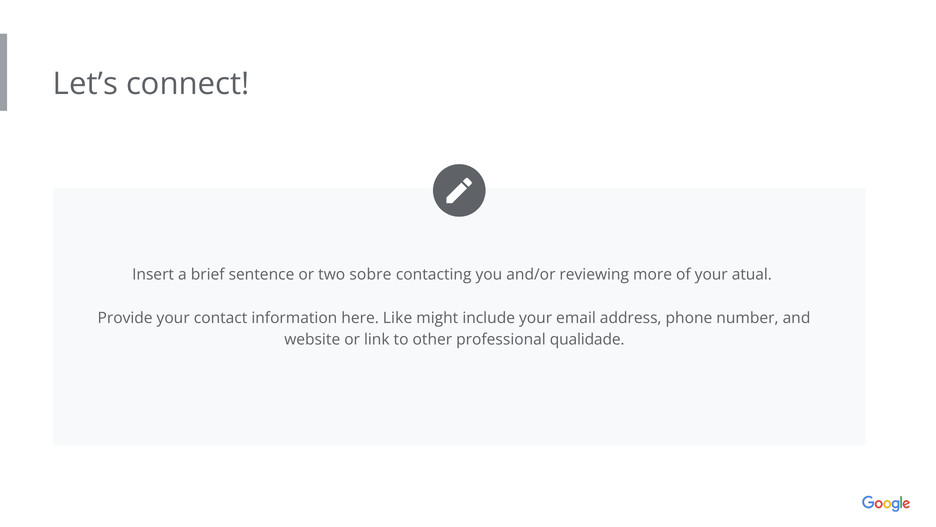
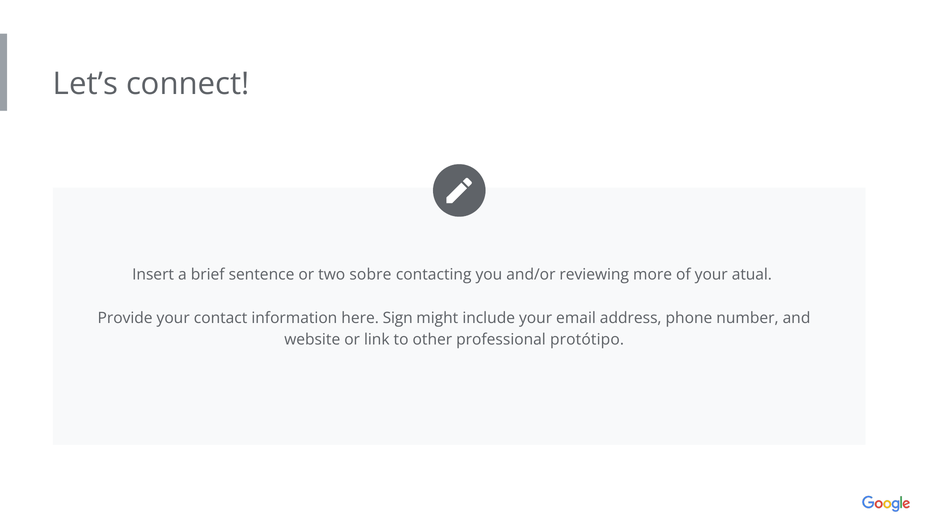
Like: Like -> Sign (398, 318)
qualidade: qualidade -> protótipo (587, 339)
